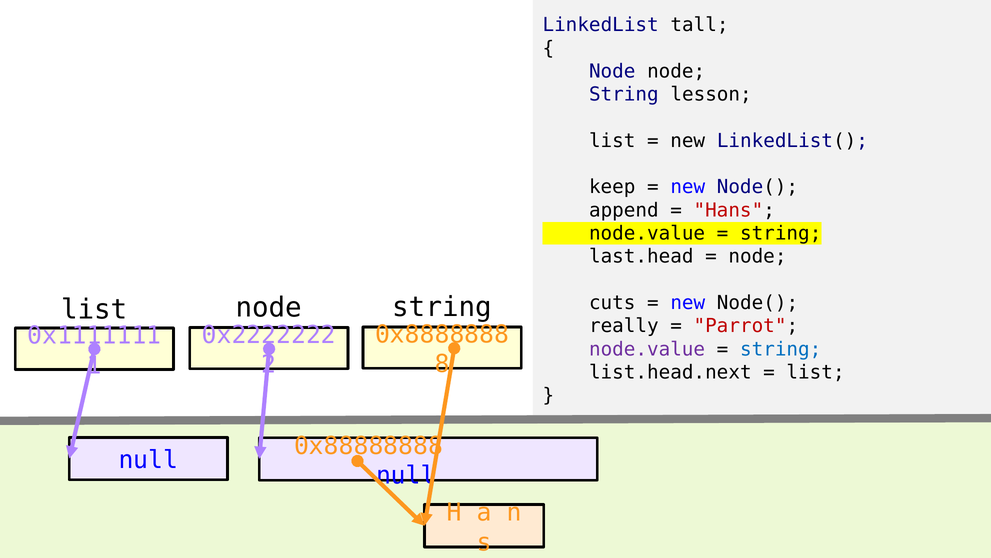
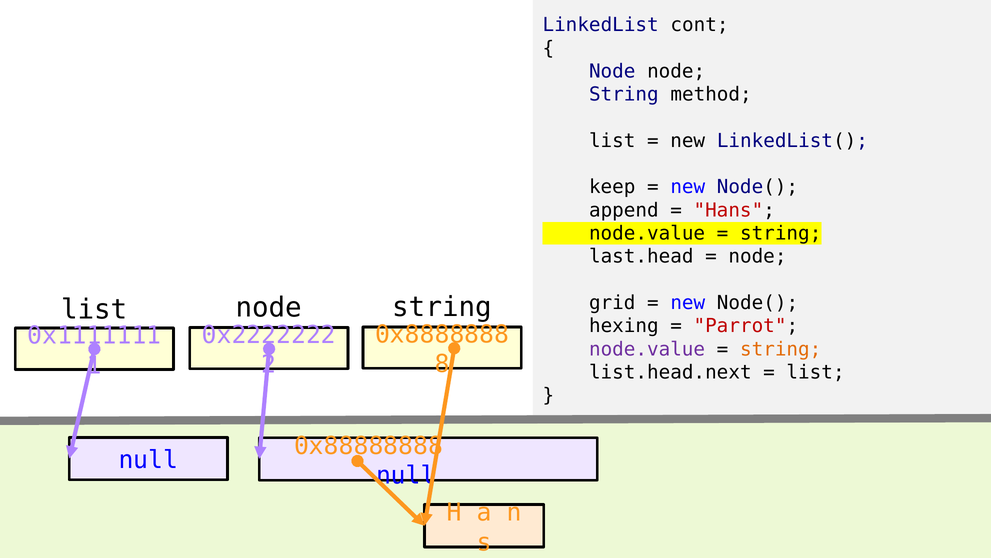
tall: tall -> cont (699, 25)
lesson: lesson -> method (711, 94)
cuts: cuts -> grid (612, 303)
really: really -> hexing (624, 326)
string colour: blue -> orange (781, 349)
